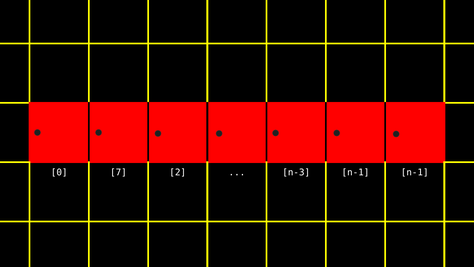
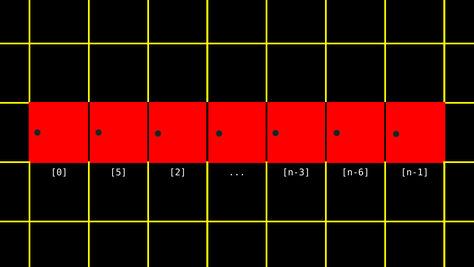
7: 7 -> 5 (118, 172)
n-3 n-1: n-1 -> n-6 (355, 172)
